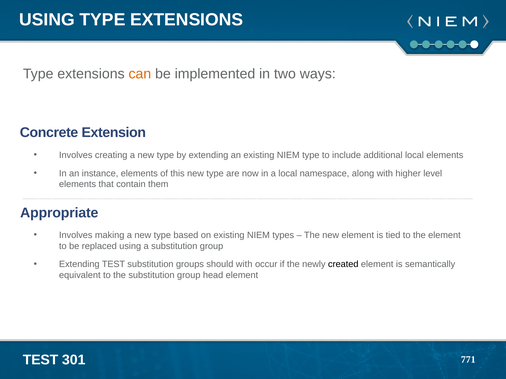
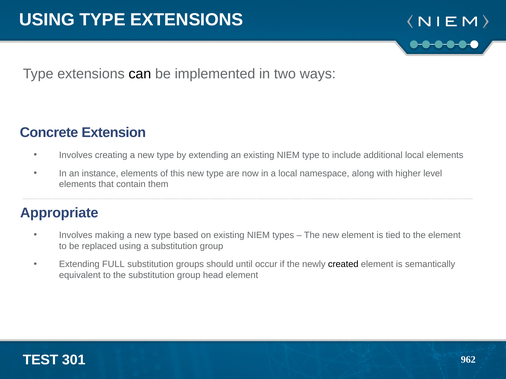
can colour: orange -> black (140, 74)
Extending TEST: TEST -> FULL (113, 265)
should with: with -> until (244, 265)
771: 771 -> 962 (468, 360)
